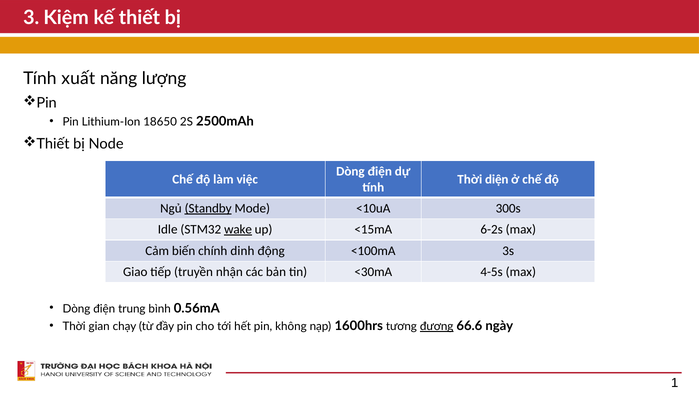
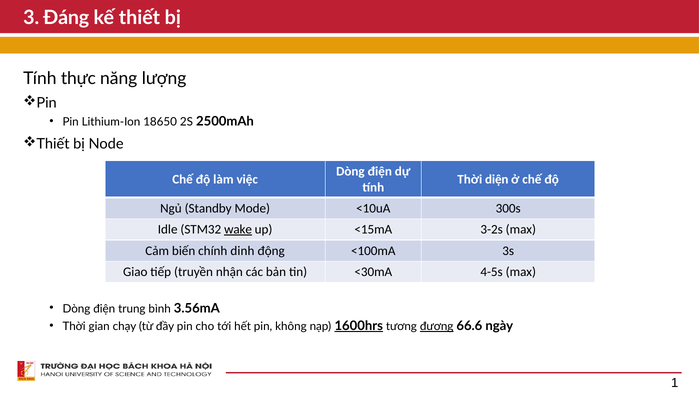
Kiệm: Kiệm -> Đáng (66, 18)
xuất: xuất -> thực (78, 79)
Standby underline: present -> none (208, 208)
6-2s: 6-2s -> 3-2s (492, 230)
0.56mA: 0.56mA -> 3.56mA (197, 308)
1600hrs underline: none -> present (359, 326)
